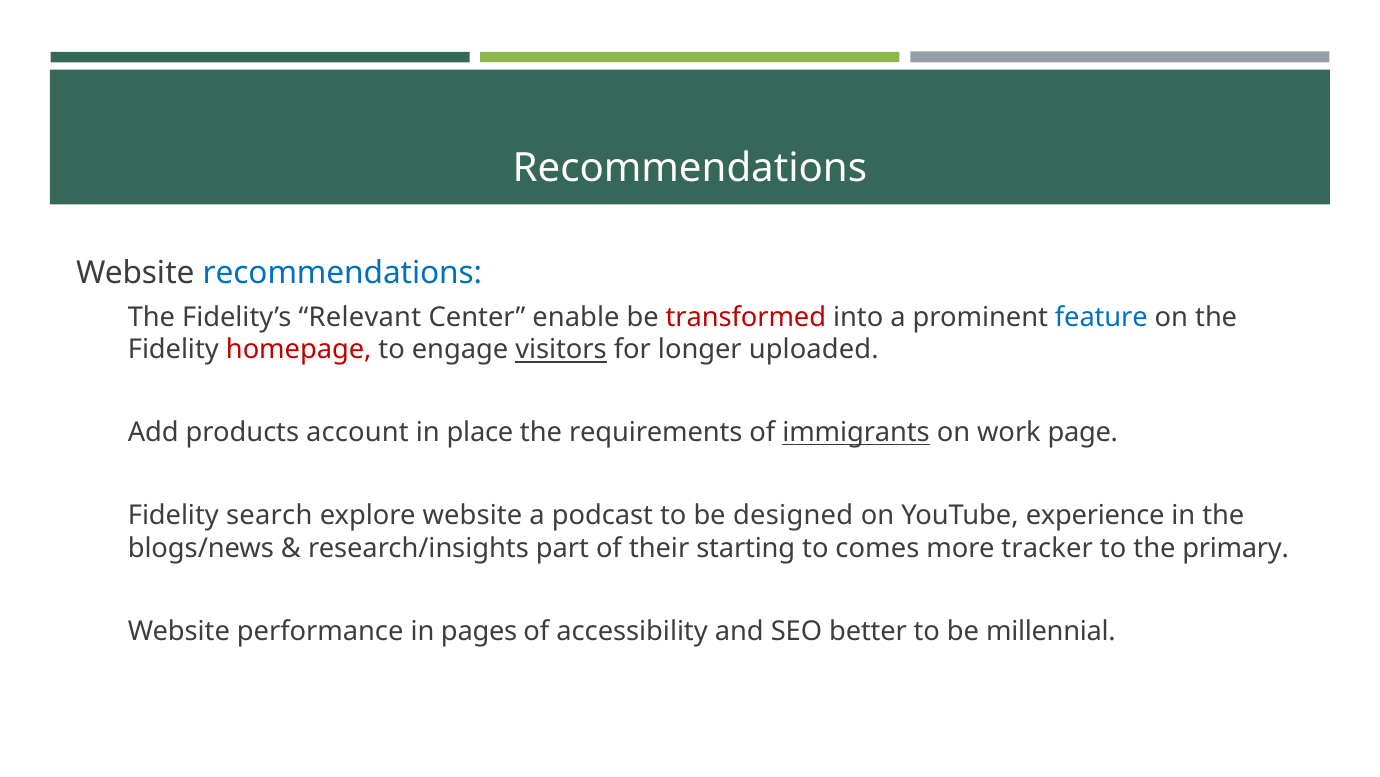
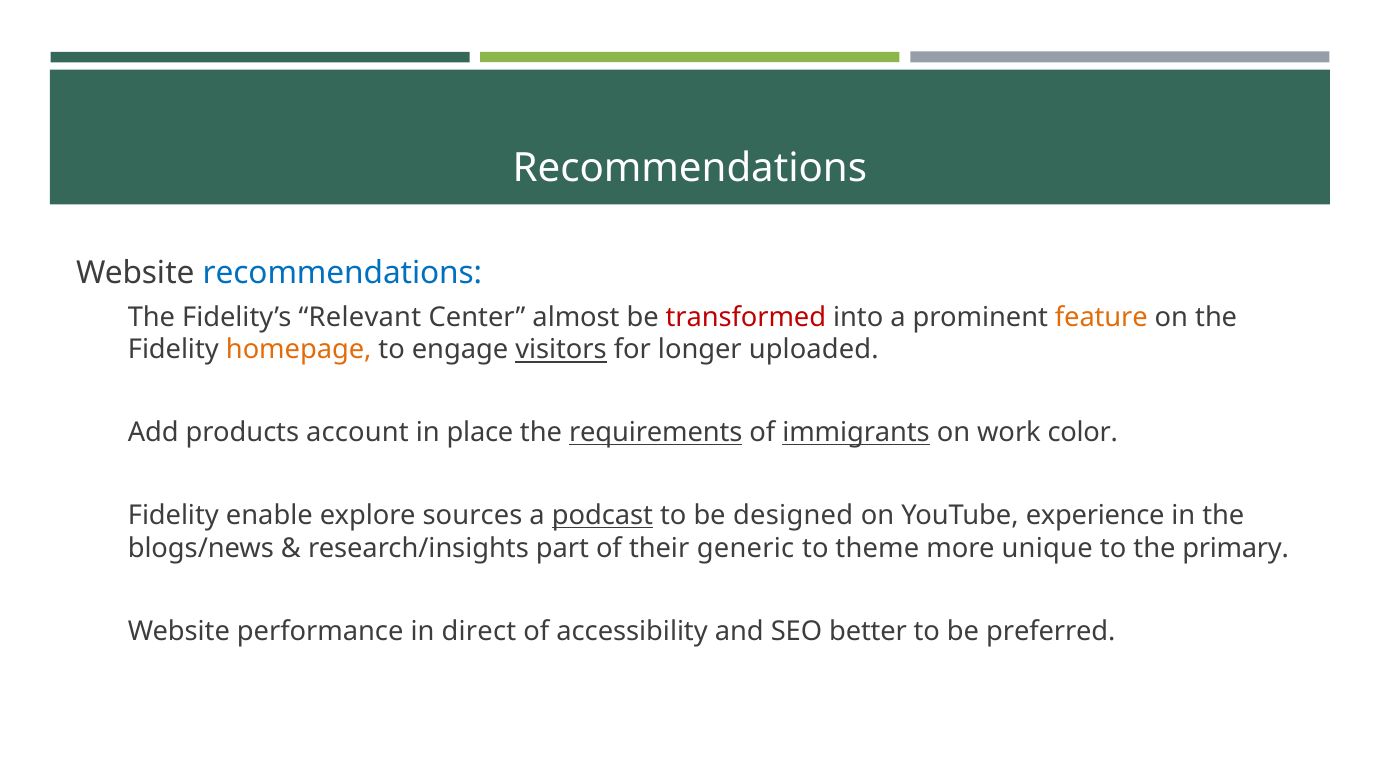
enable: enable -> almost (576, 317)
feature colour: blue -> orange (1101, 317)
homepage colour: red -> orange (299, 350)
requirements underline: none -> present (656, 432)
page: page -> color (1083, 432)
search: search -> enable (269, 515)
explore website: website -> sources (472, 515)
podcast underline: none -> present (602, 515)
starting: starting -> generic (746, 548)
comes: comes -> theme (877, 548)
tracker: tracker -> unique (1047, 548)
pages: pages -> direct (479, 631)
millennial: millennial -> preferred (1051, 631)
